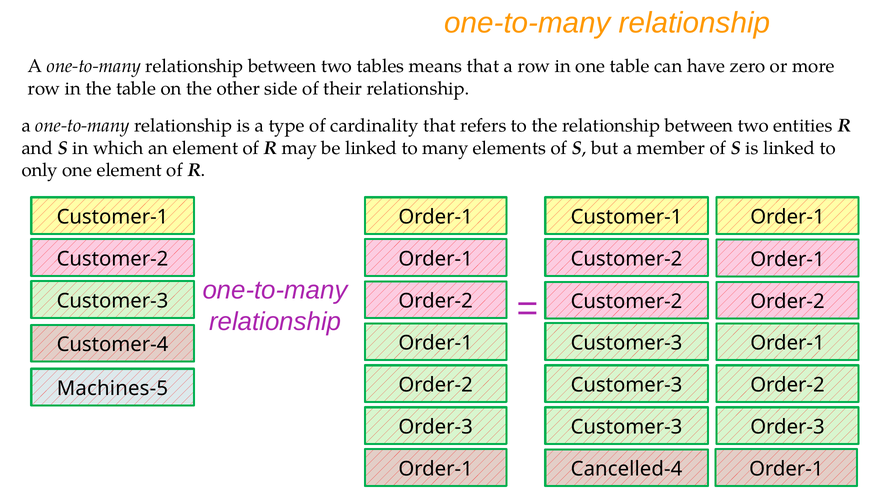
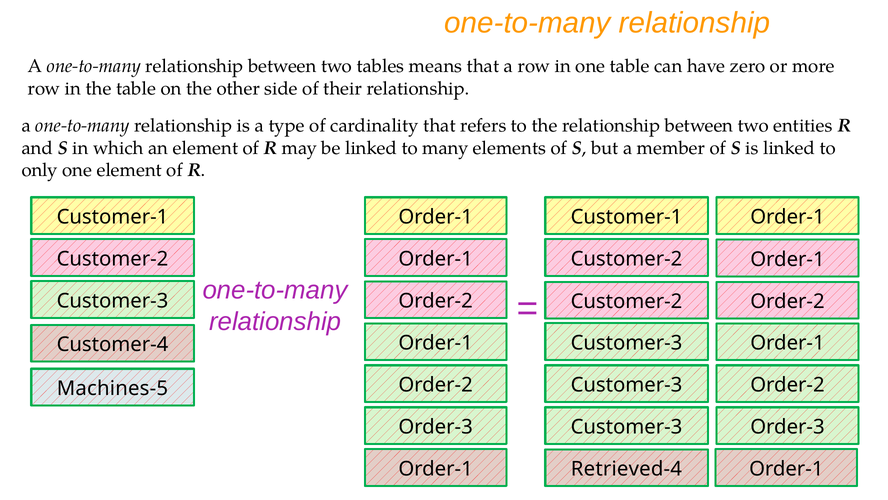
Cancelled-4: Cancelled-4 -> Retrieved-4 (626, 469)
